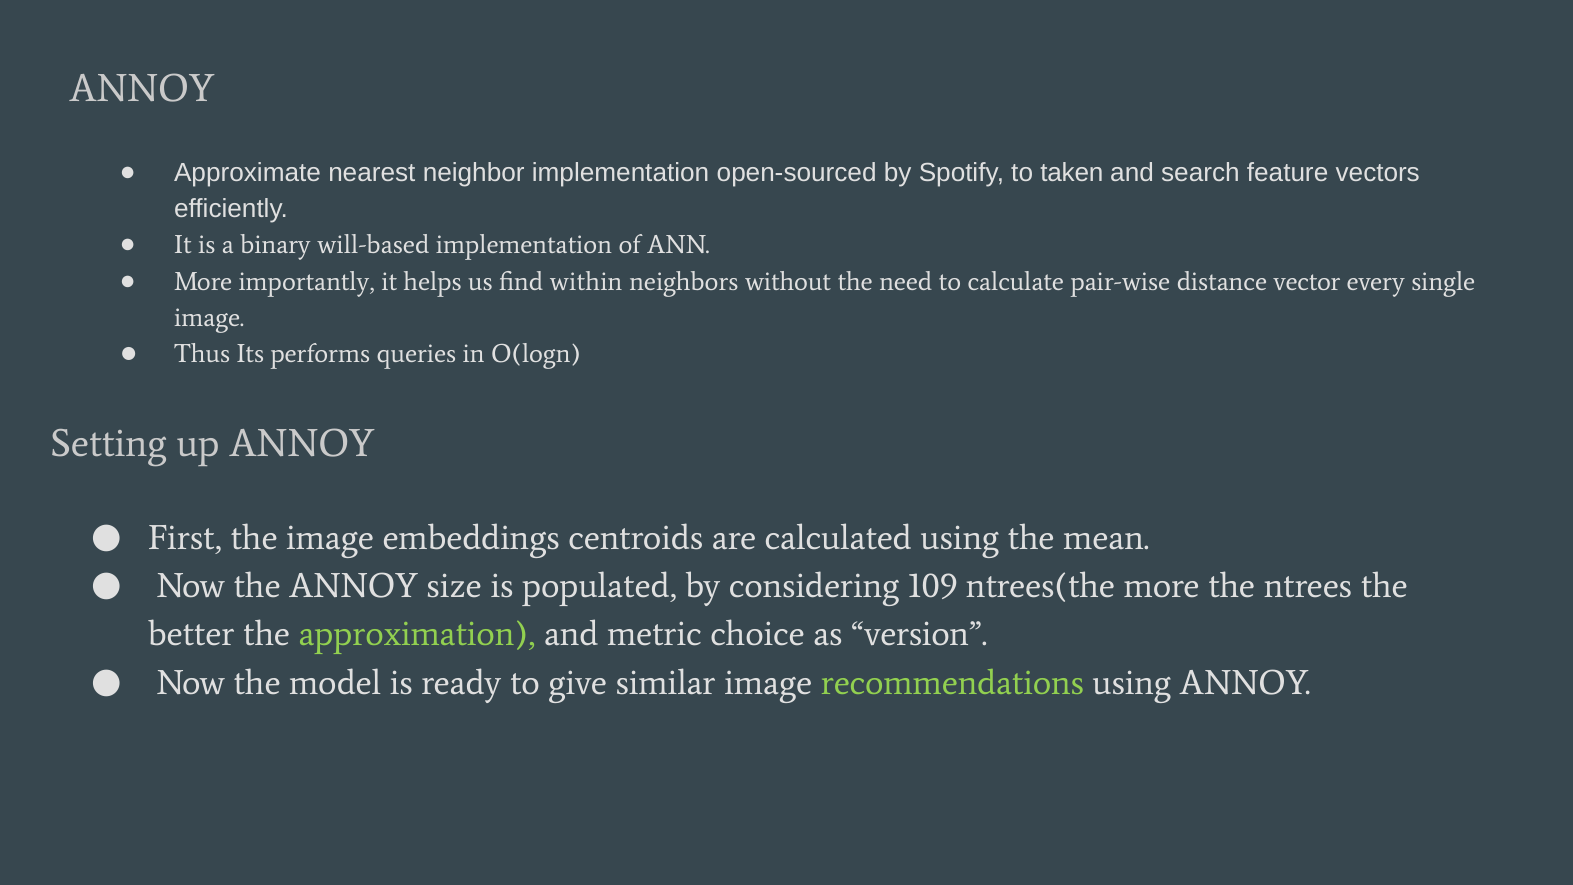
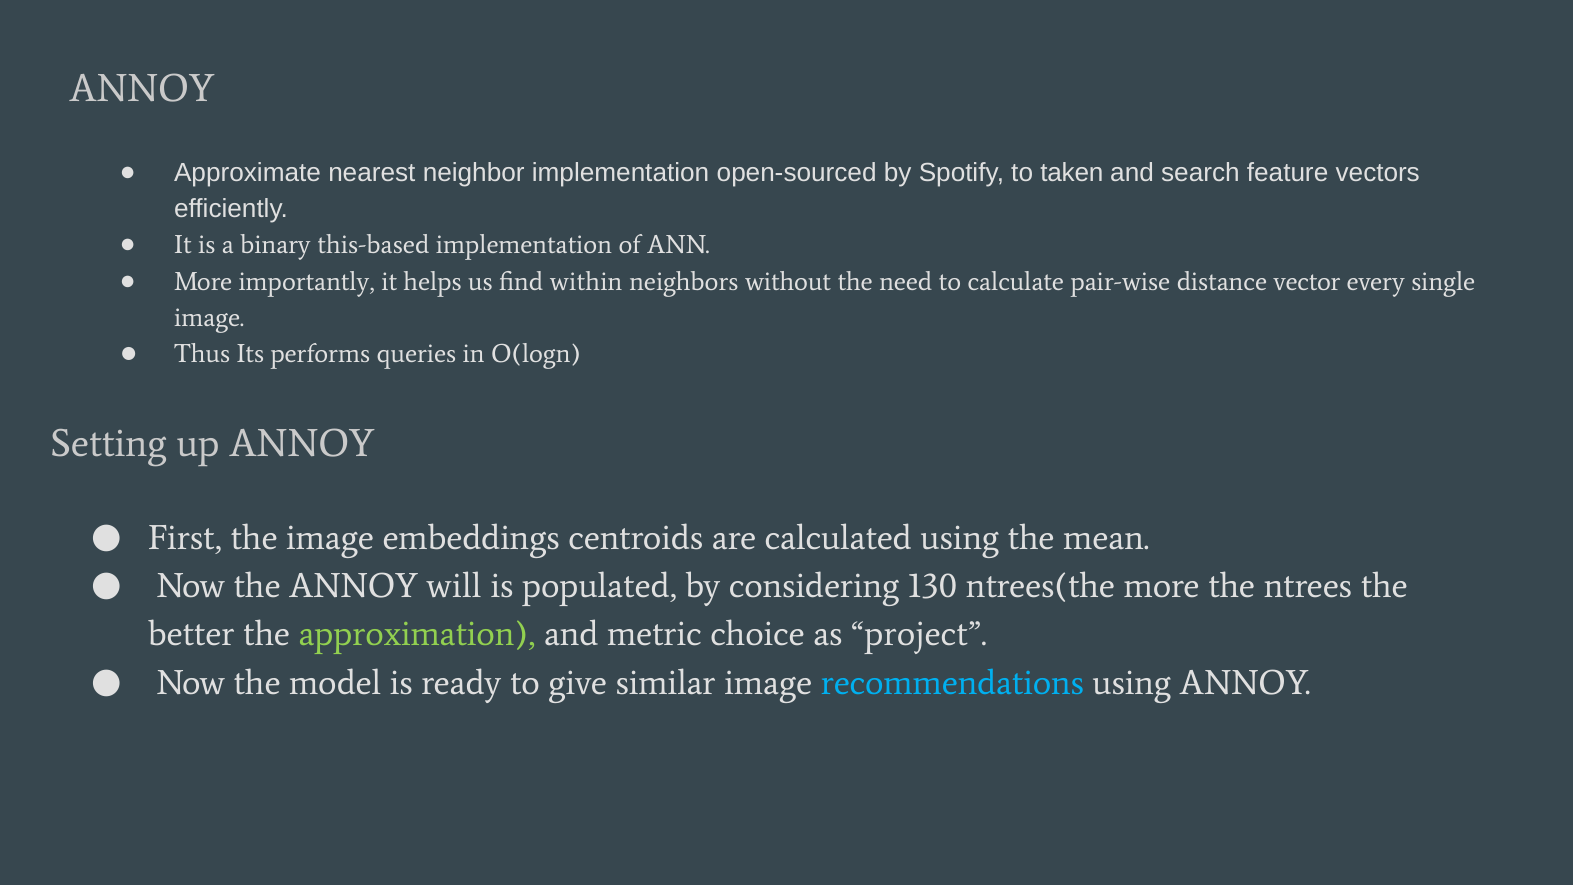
will-based: will-based -> this-based (373, 245)
size: size -> will (454, 586)
109: 109 -> 130 (932, 586)
version: version -> project (919, 634)
recommendations colour: light green -> light blue (952, 682)
